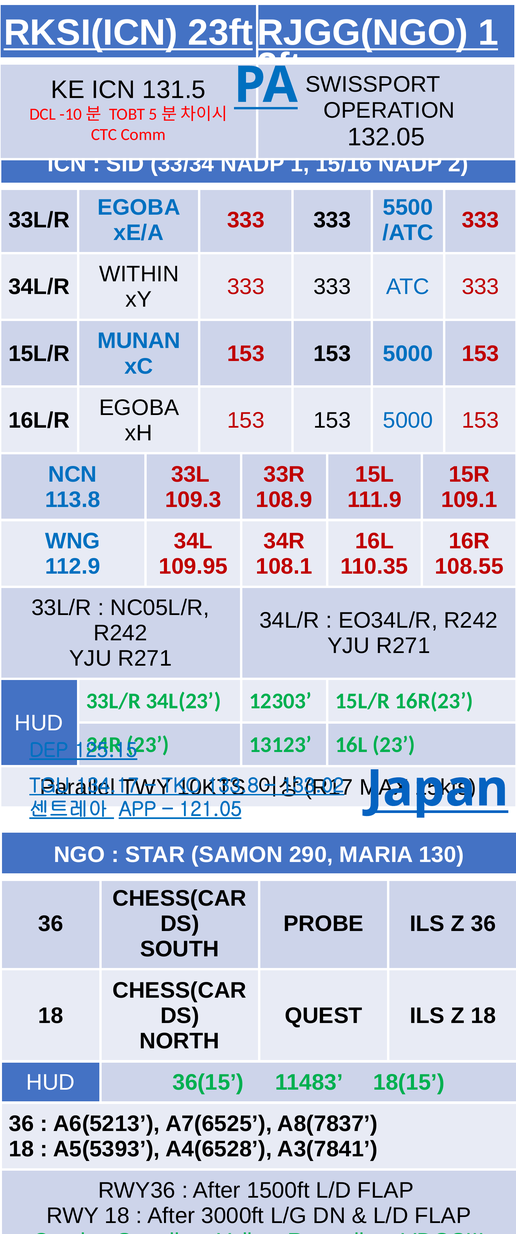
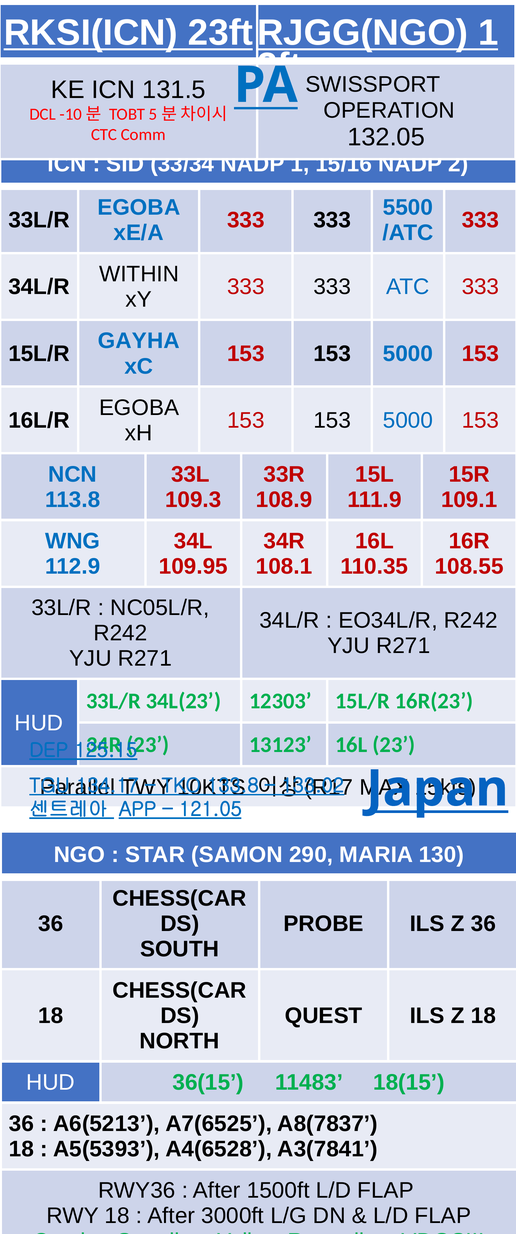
MUNAN: MUNAN -> GAYHA (139, 341)
